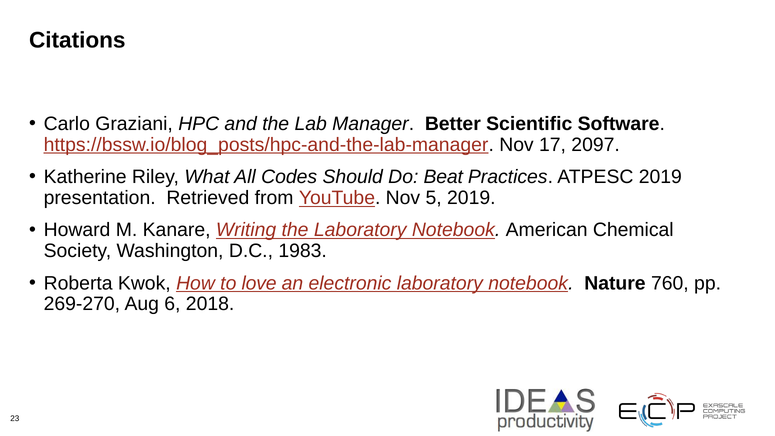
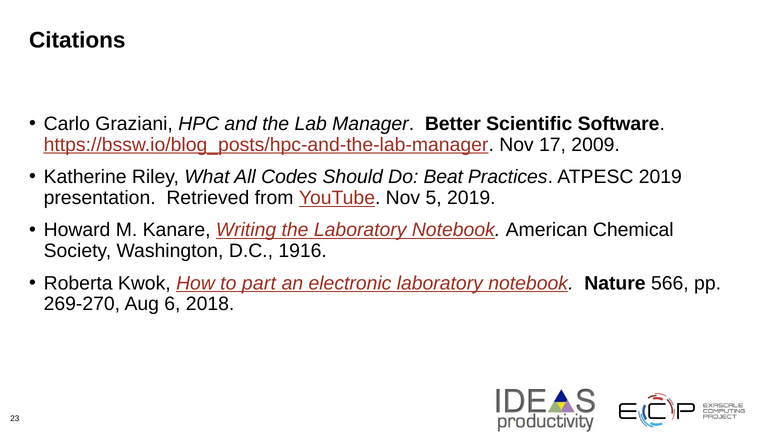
2097: 2097 -> 2009 (596, 145)
1983: 1983 -> 1916 (303, 251)
love: love -> part (259, 283)
760: 760 -> 566 (670, 283)
